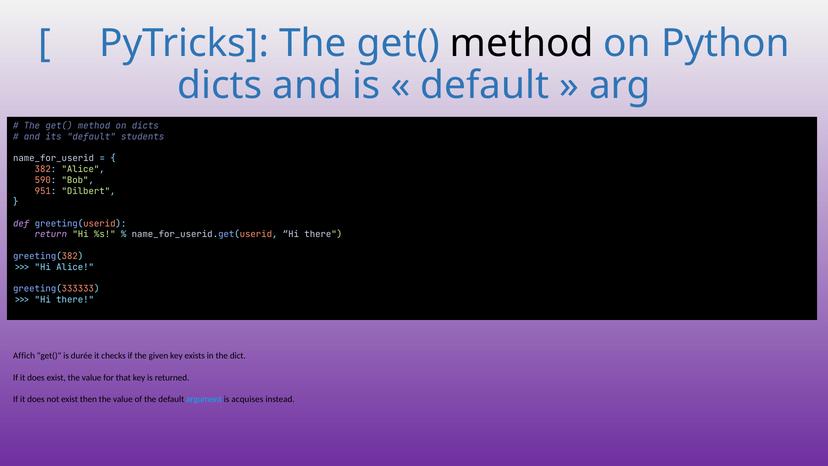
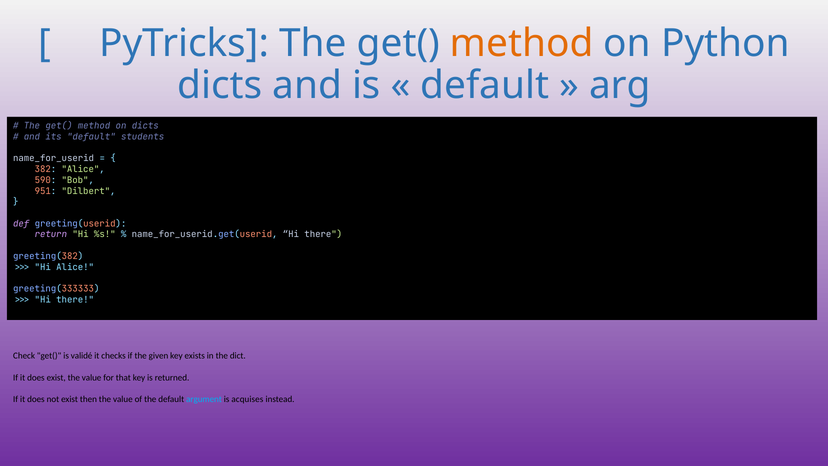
method colour: black -> orange (522, 44)
Affich: Affich -> Check (24, 356)
durée: durée -> validé (82, 356)
